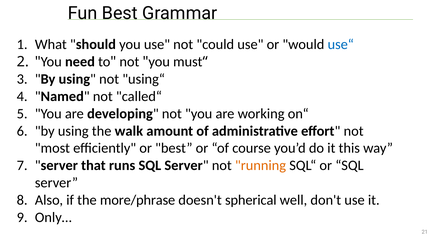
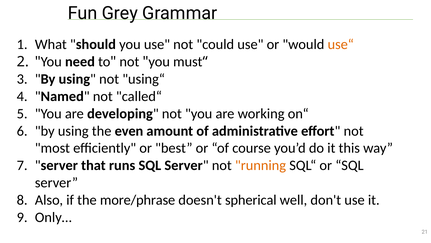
Fun Best: Best -> Grey (120, 13)
use“ colour: blue -> orange (341, 44)
walk: walk -> even (129, 131)
